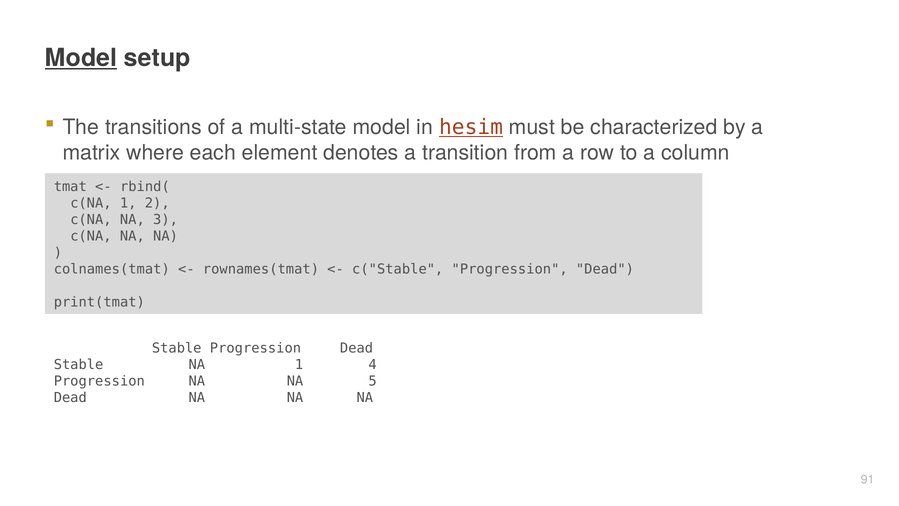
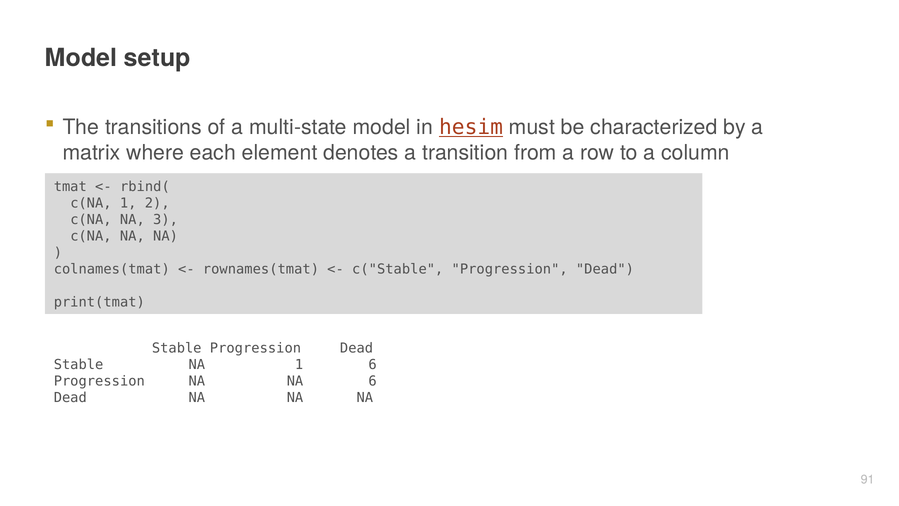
Model underline: present -> none (81, 58)
1 4: 4 -> 6 (373, 365)
NA 5: 5 -> 6 (373, 381)
